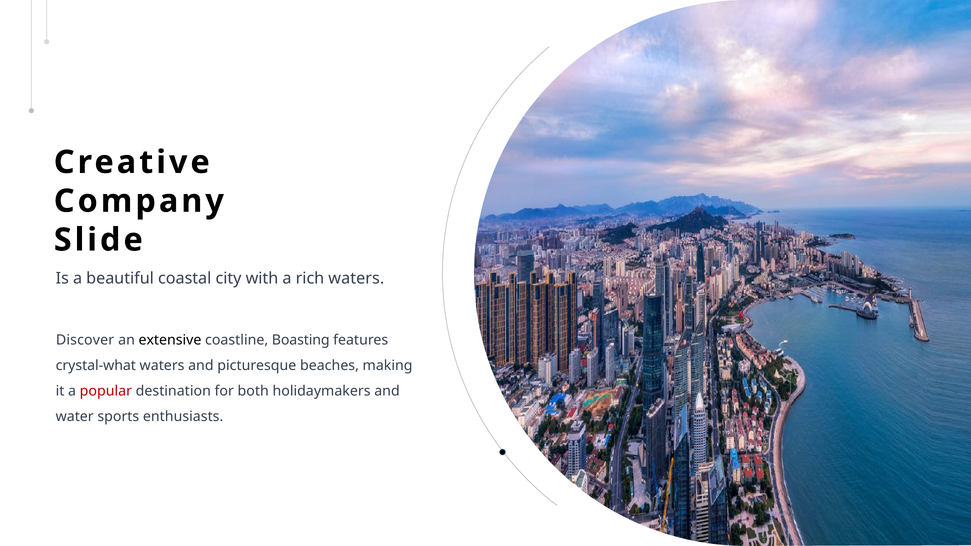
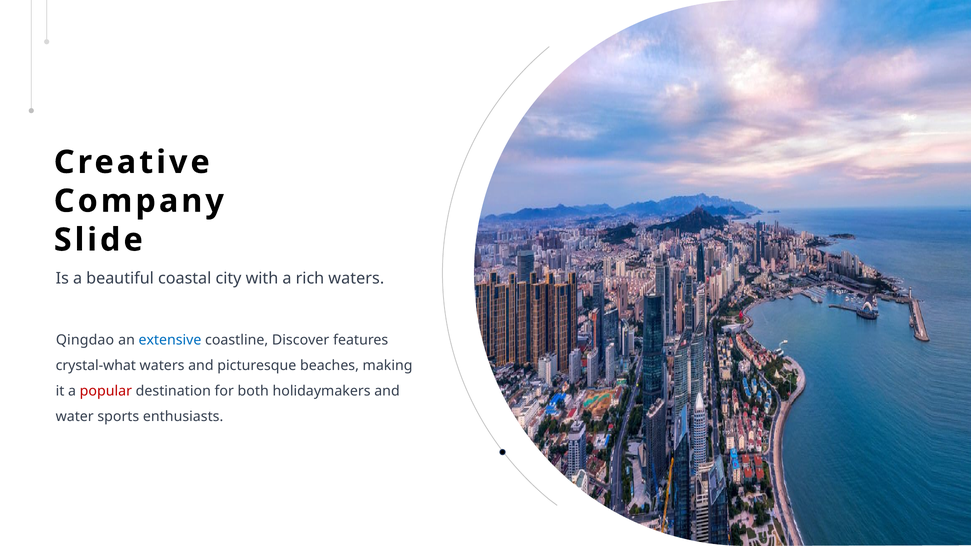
Discover: Discover -> Qingdao (85, 340)
extensive colour: black -> blue (170, 340)
Boasting: Boasting -> Discover (301, 340)
